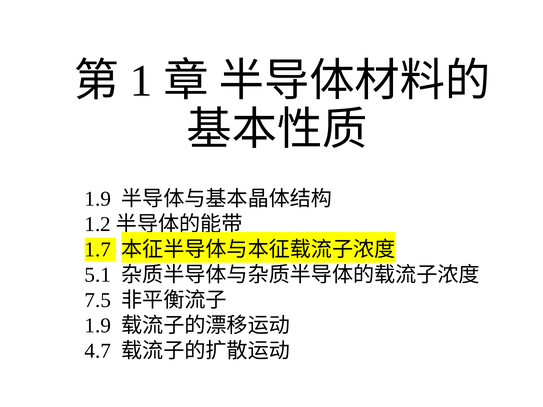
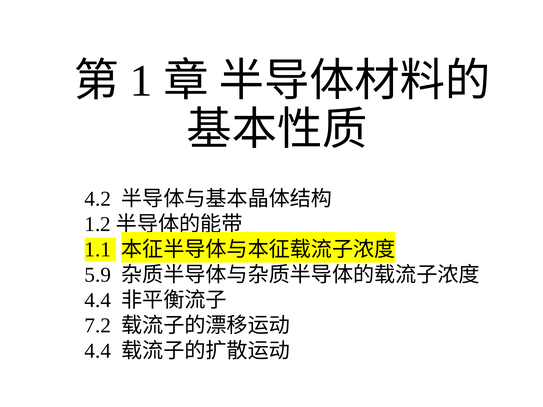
1.9: 1.9 -> 4.2 (98, 199)
1.7: 1.7 -> 1.1 (98, 250)
5.1: 5.1 -> 5.9 (98, 275)
7.5: 7.5 -> 4.4 (98, 300)
1.9: 1.9 -> 7.2 (98, 326)
4.7: 4.7 -> 4.4 (98, 351)
